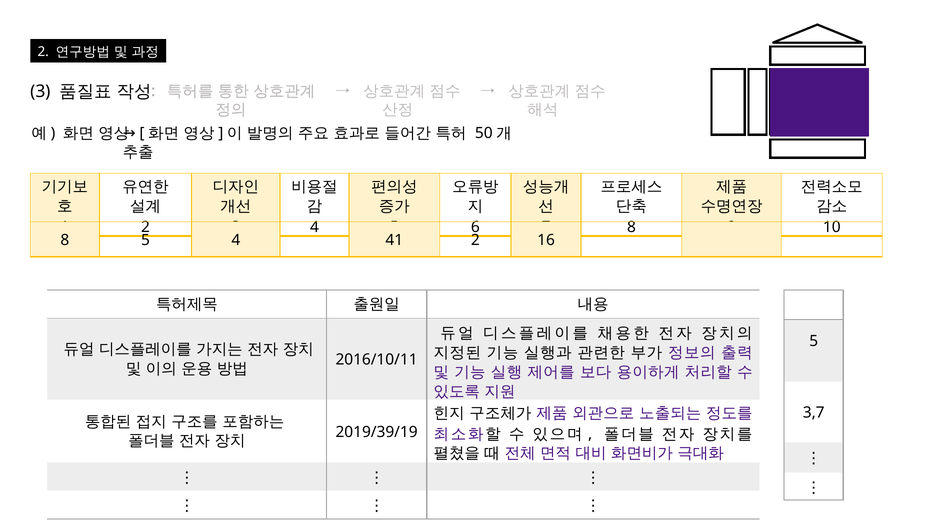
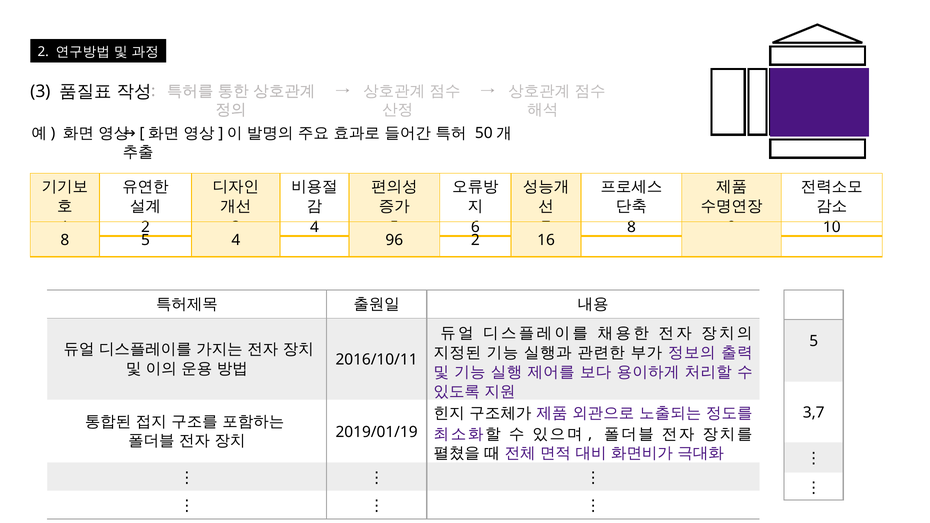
41: 41 -> 96 (394, 240)
2019/39/19: 2019/39/19 -> 2019/01/19 (377, 432)
